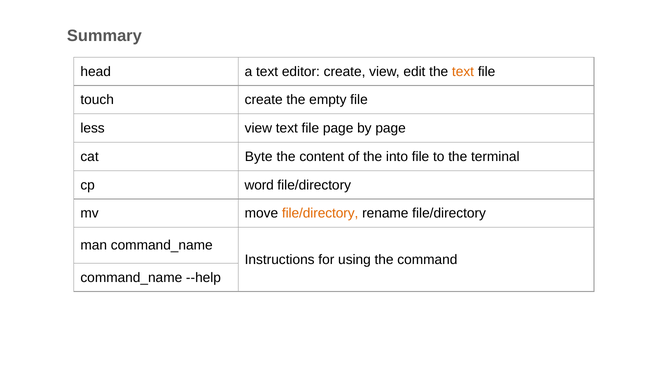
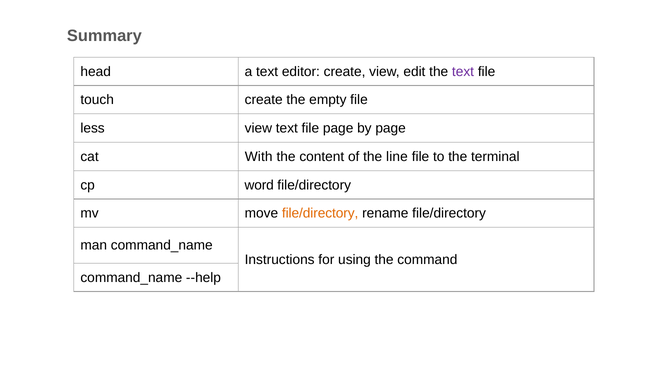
text colour: orange -> purple (463, 72)
Byte: Byte -> With (259, 156)
into: into -> line (397, 156)
